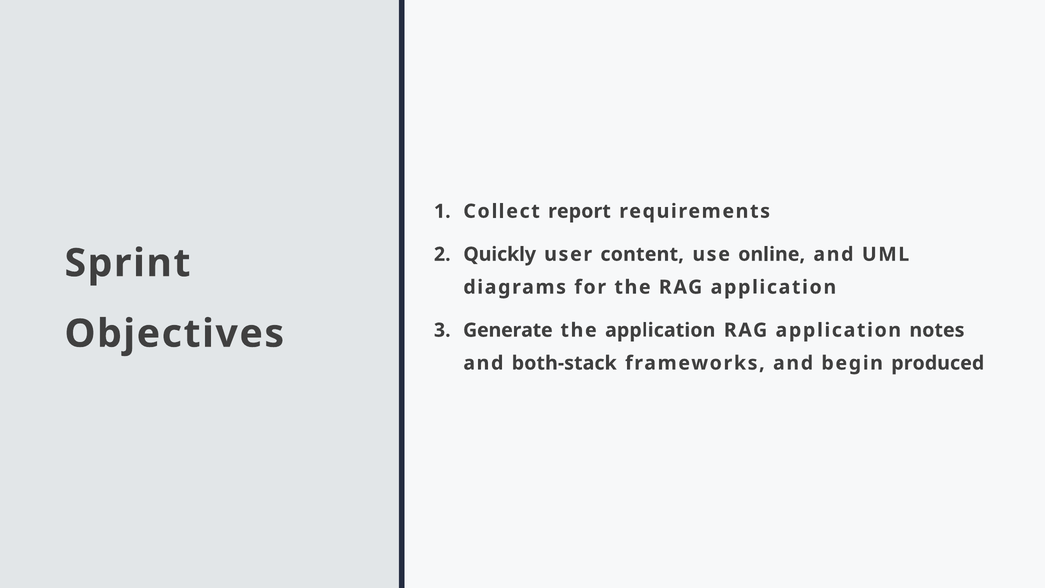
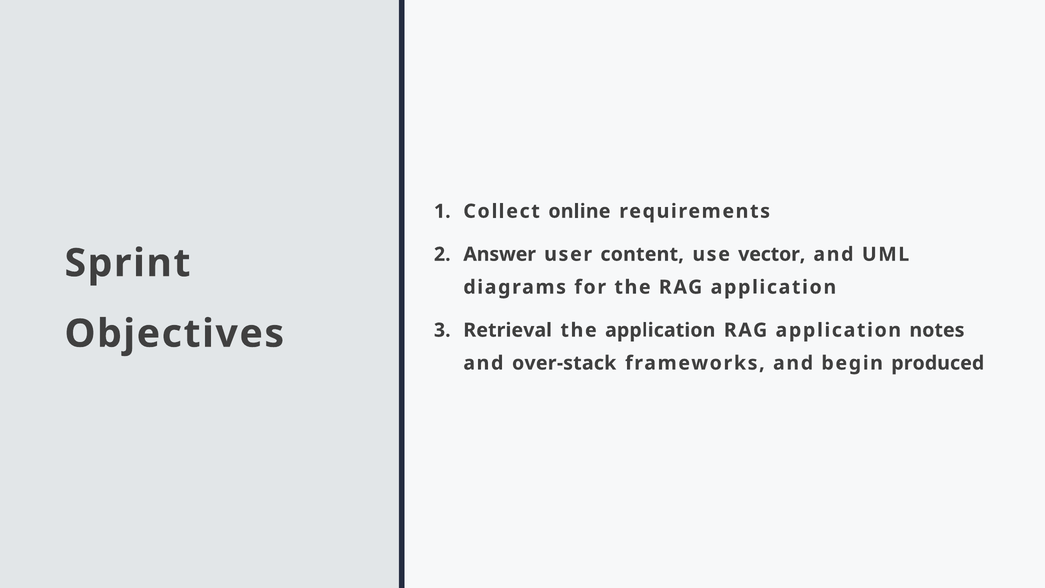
report: report -> online (579, 211)
Quickly: Quickly -> Answer (500, 254)
online: online -> vector (772, 254)
Generate: Generate -> Retrieval (508, 330)
both-stack: both-stack -> over-stack (564, 363)
